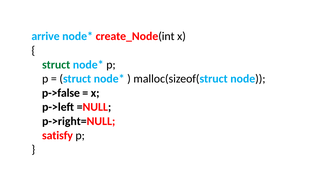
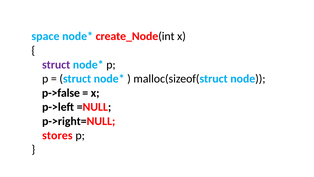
arrive: arrive -> space (45, 36)
struct colour: green -> purple (56, 64)
satisfy: satisfy -> stores (57, 135)
